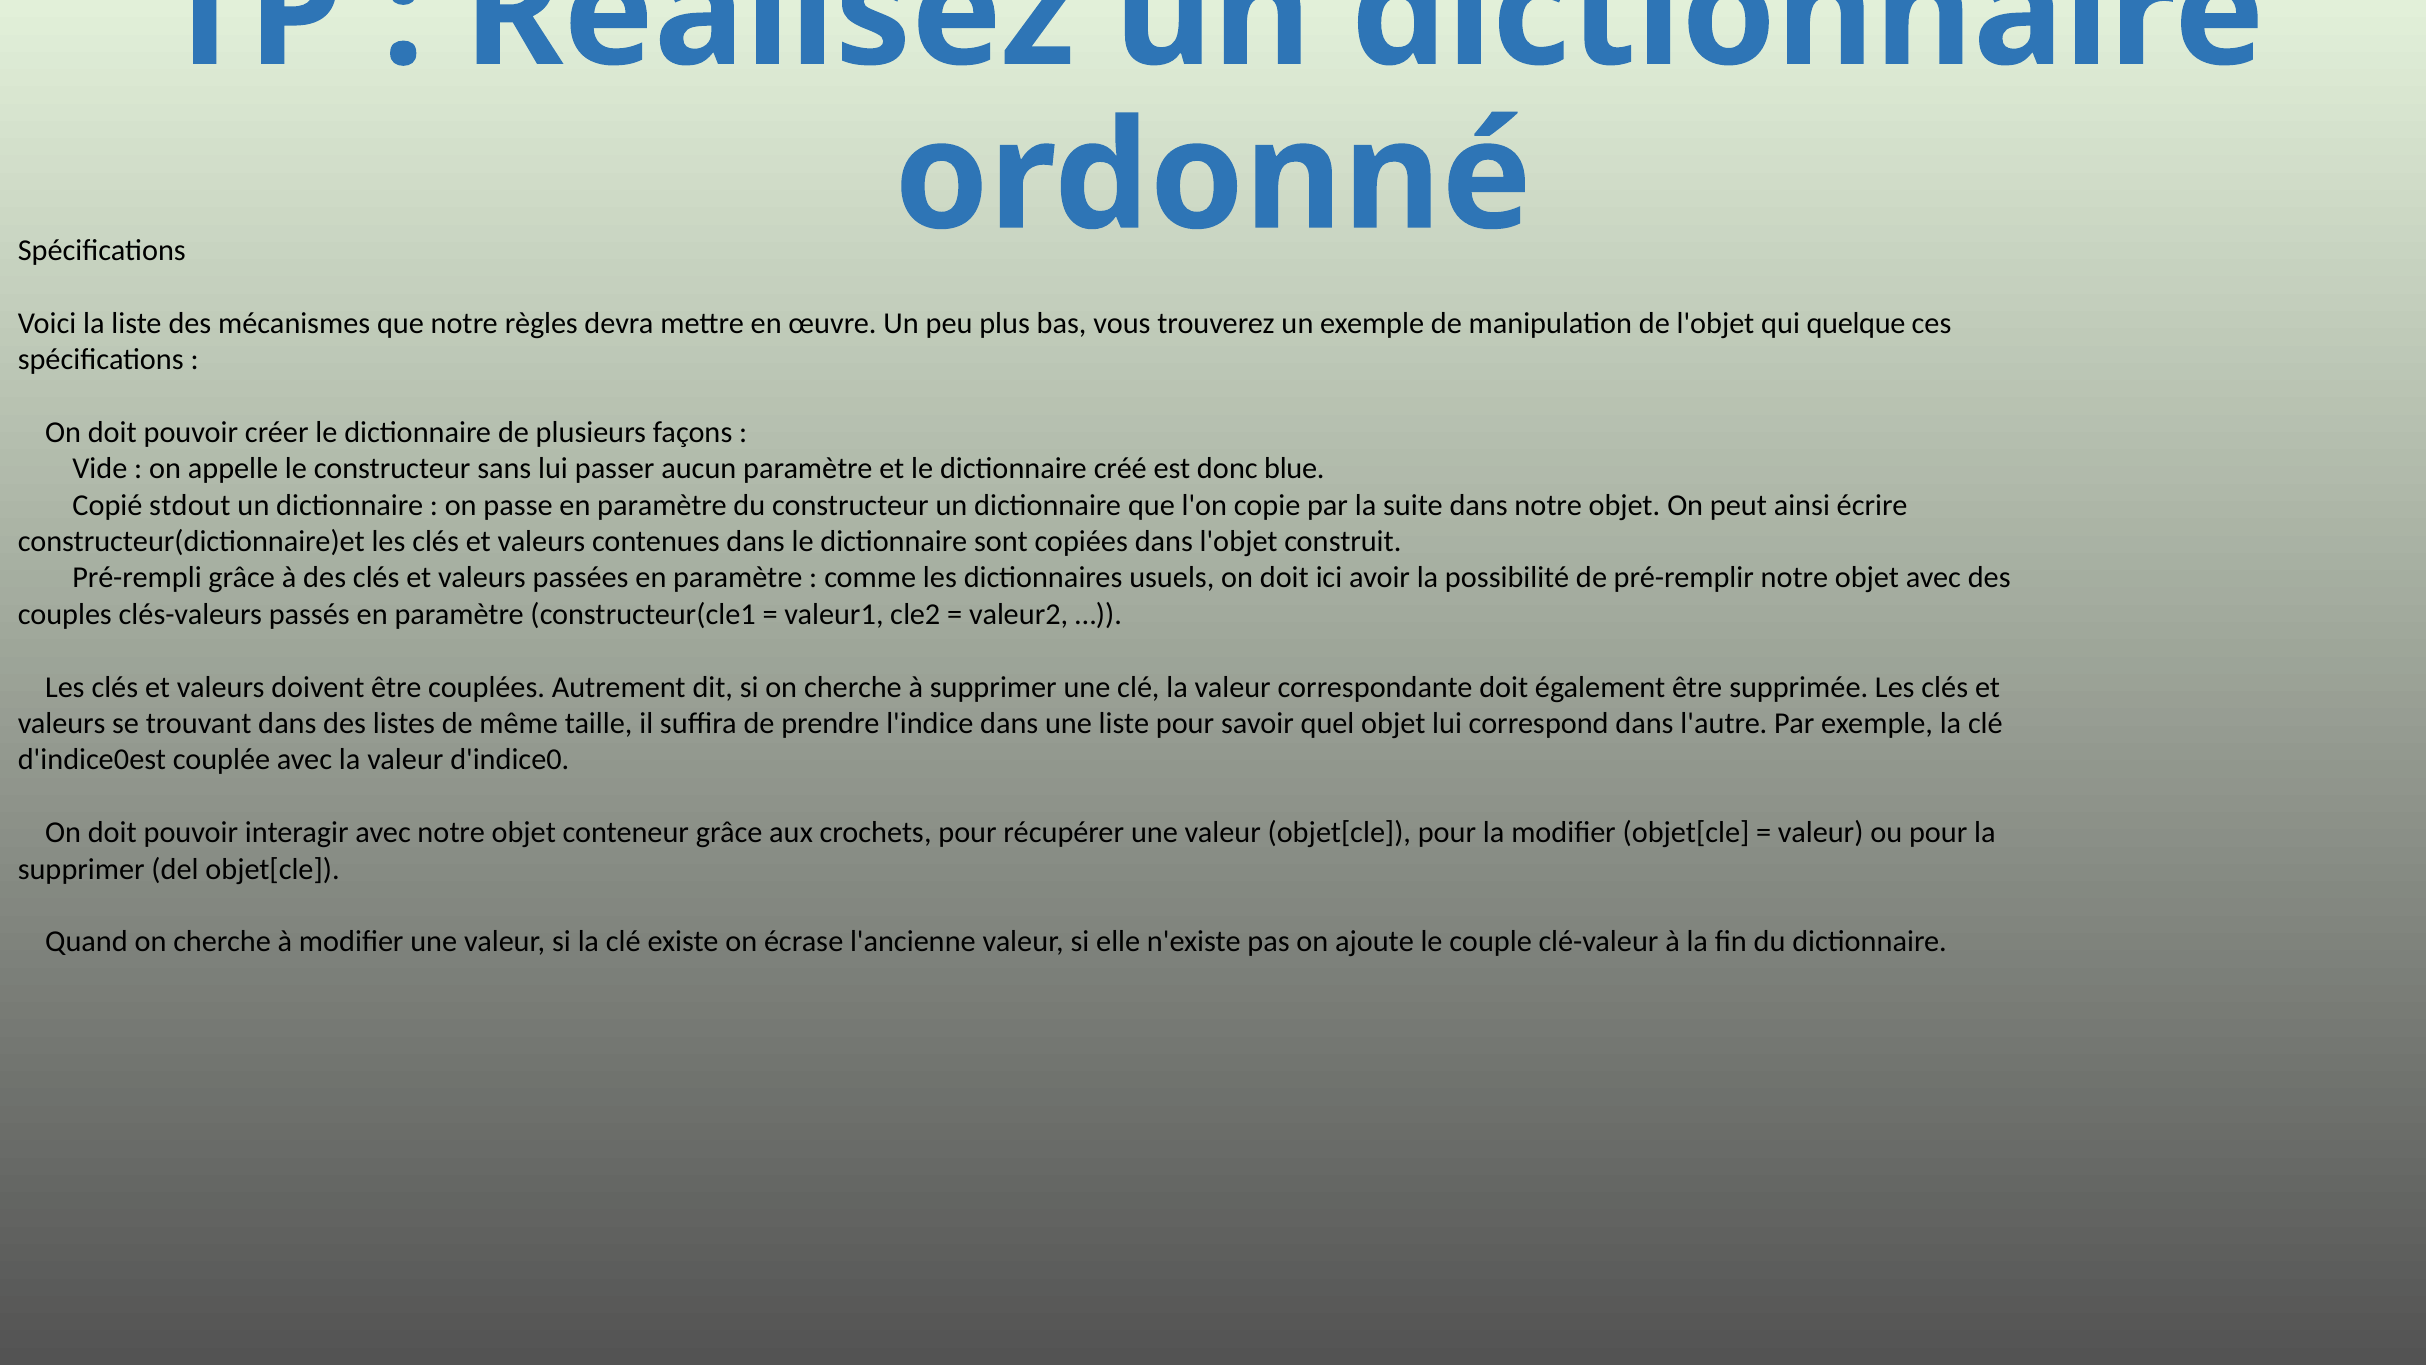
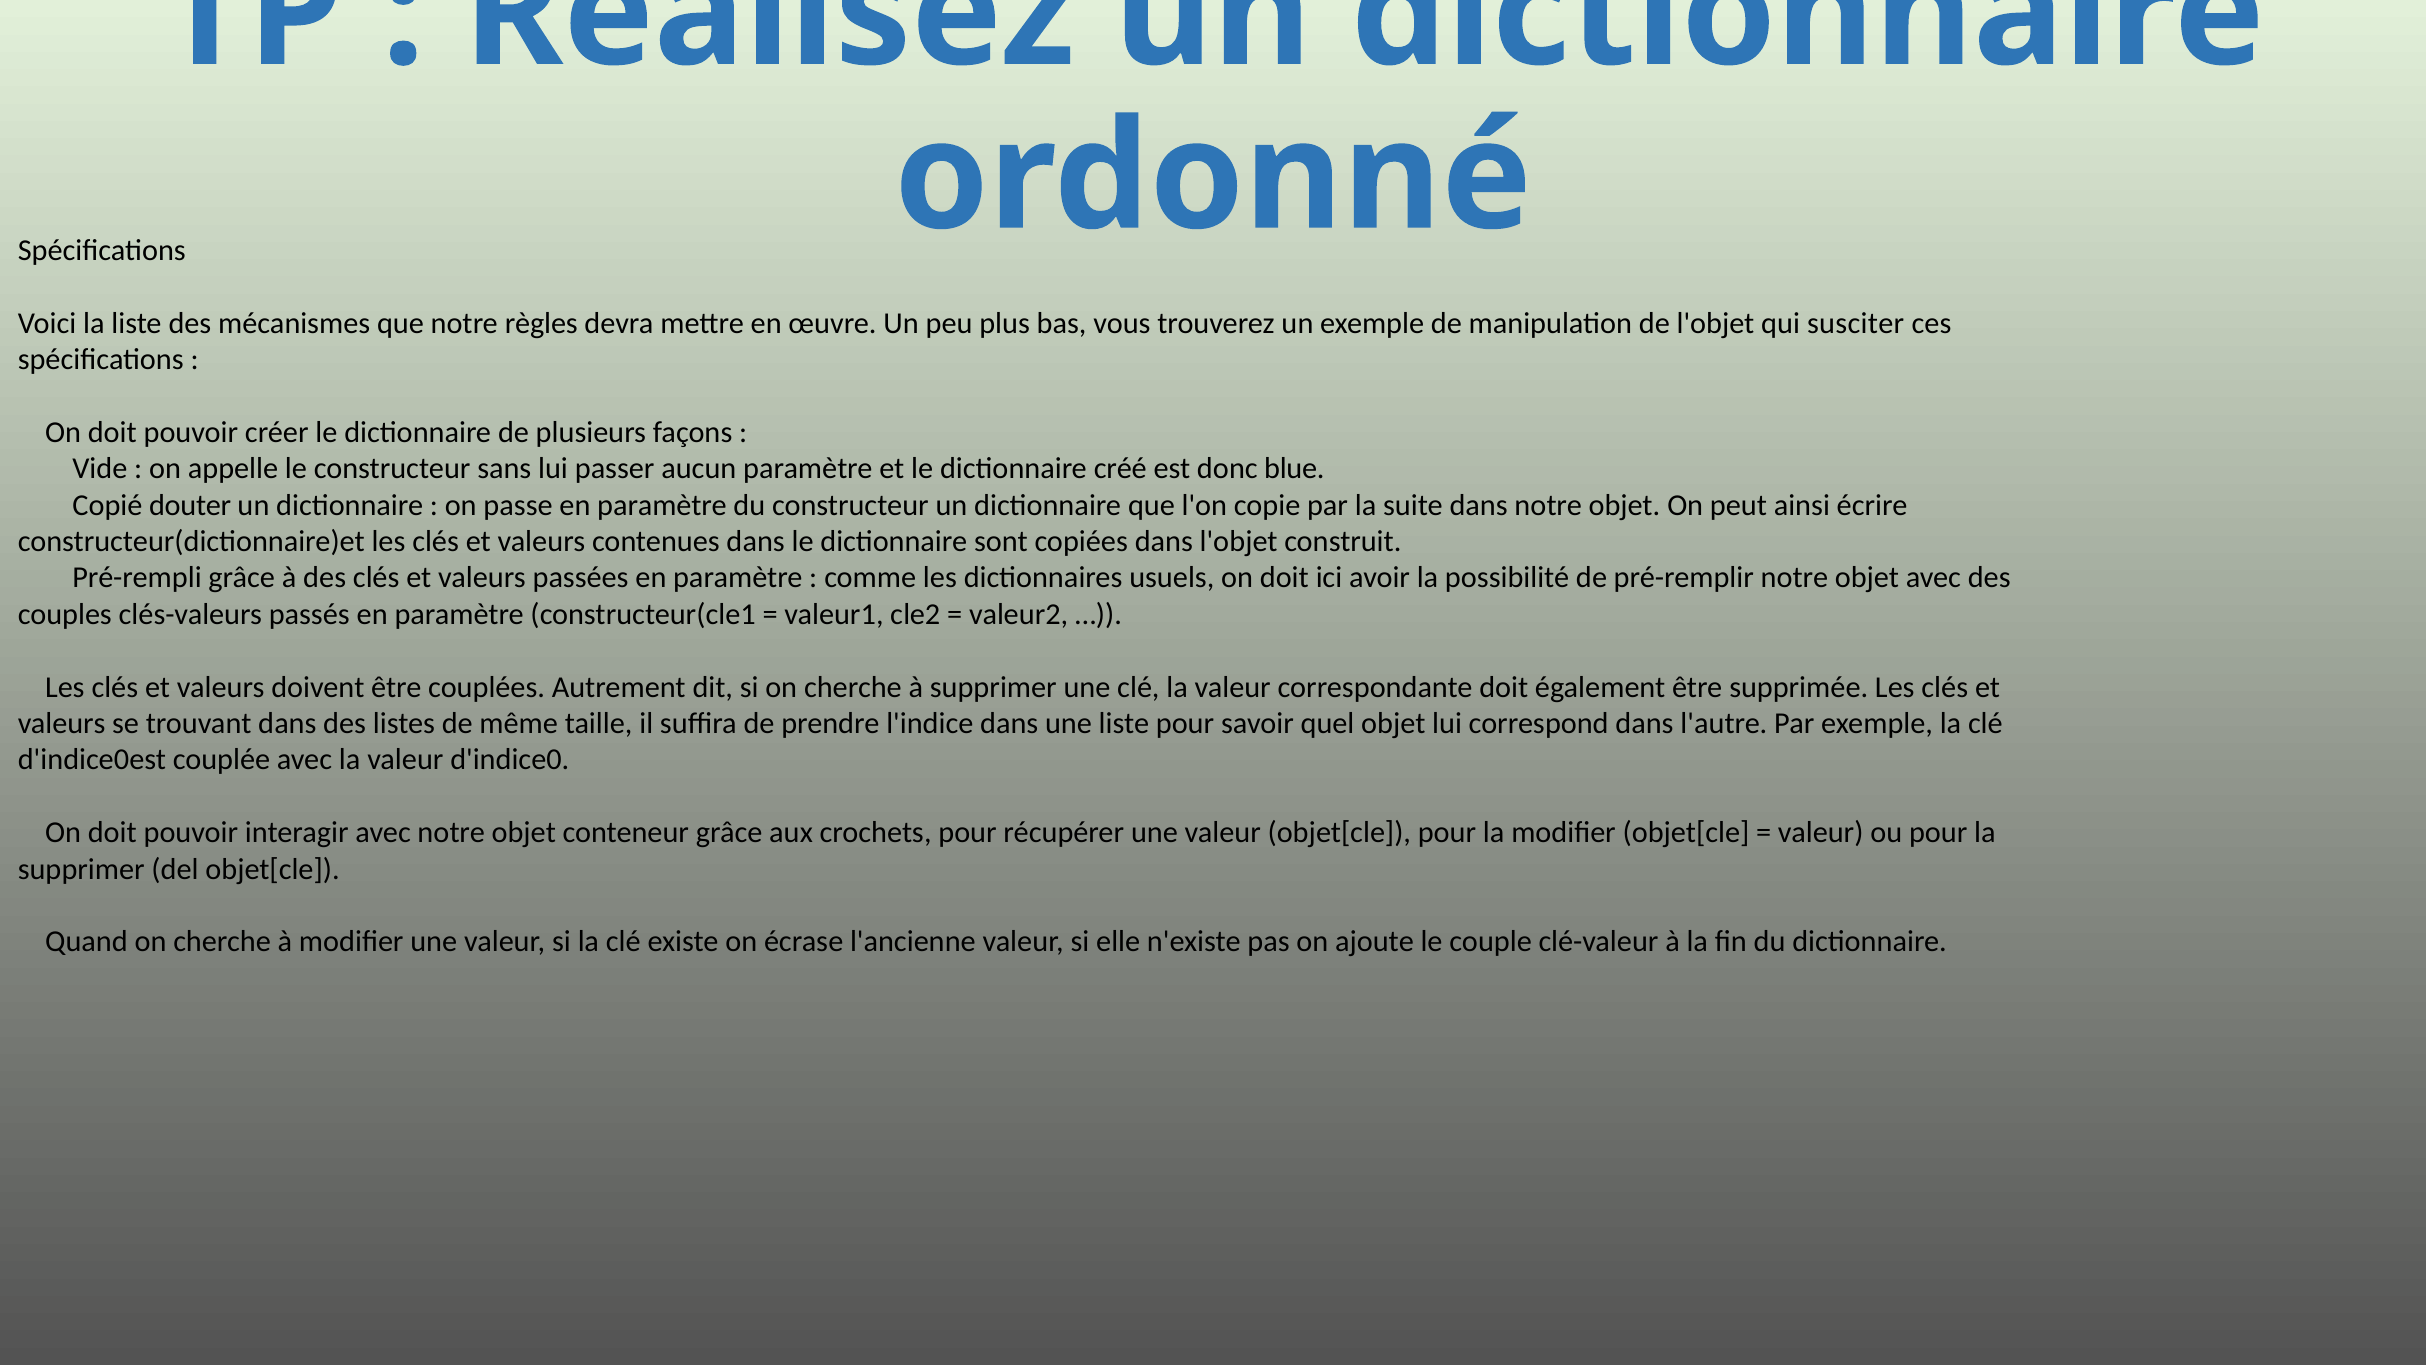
quelque: quelque -> susciter (1856, 323)
stdout: stdout -> douter (190, 505)
